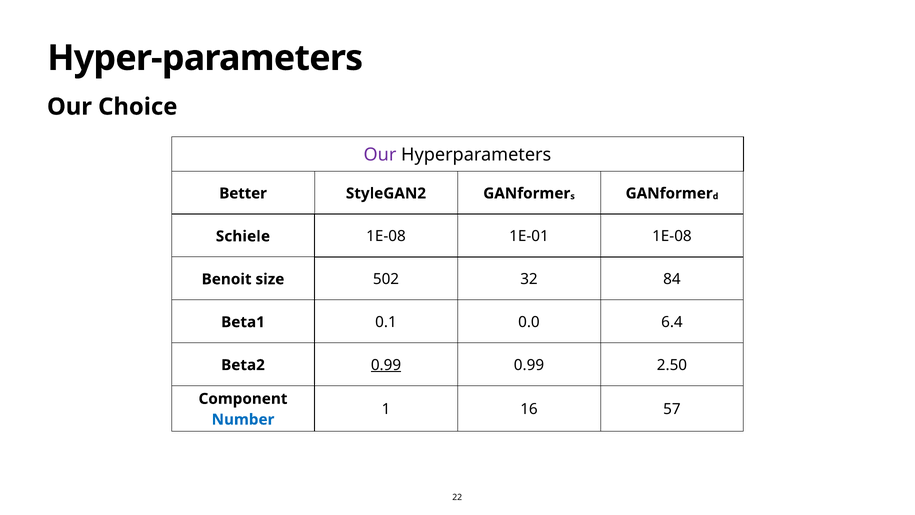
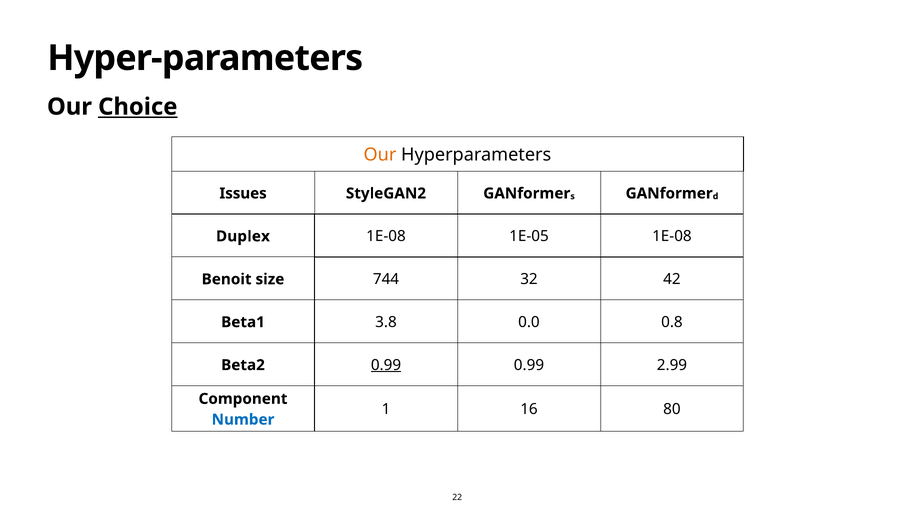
Choice underline: none -> present (138, 107)
Our colour: purple -> orange (380, 155)
Better: Better -> Issues (243, 193)
Schiele: Schiele -> Duplex (243, 236)
1E-01: 1E-01 -> 1E-05 (529, 236)
502: 502 -> 744 (386, 279)
84: 84 -> 42 (672, 279)
0.1: 0.1 -> 3.8 (386, 322)
6.4: 6.4 -> 0.8 (672, 322)
2.50: 2.50 -> 2.99 (672, 365)
57: 57 -> 80 (672, 409)
